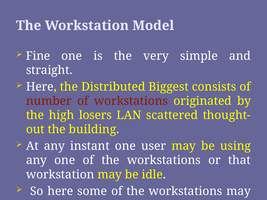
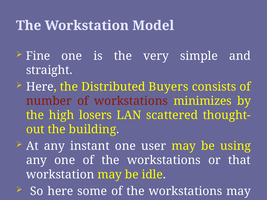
Biggest: Biggest -> Buyers (169, 87)
originated: originated -> minimizes (203, 101)
